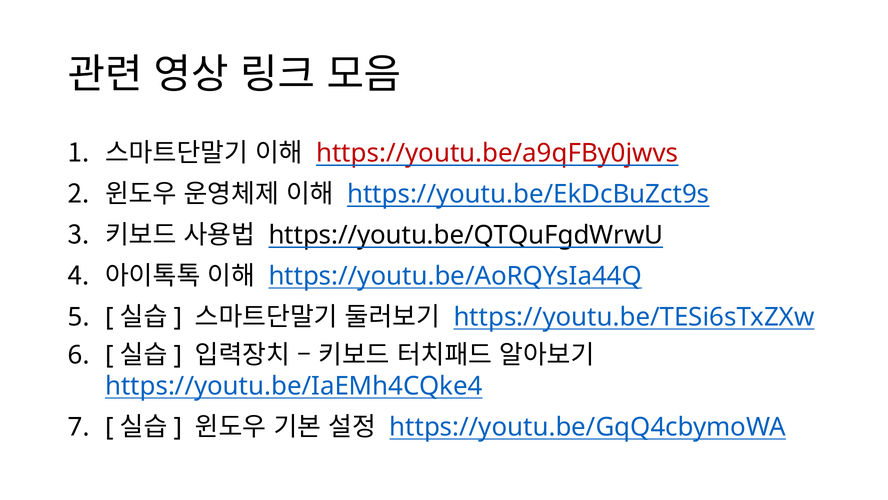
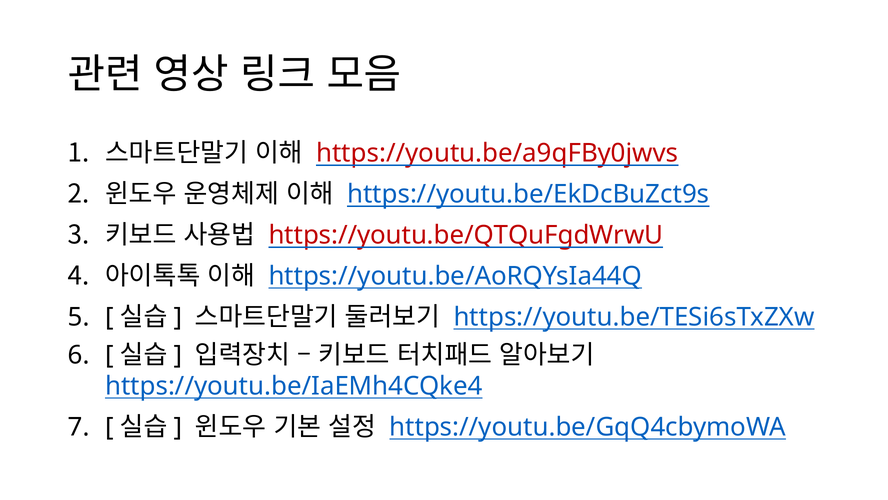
https://youtu.be/QTQuFgdWrwU colour: black -> red (466, 235)
